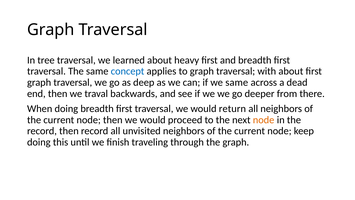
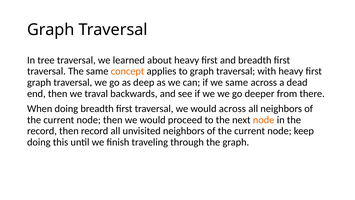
concept colour: blue -> orange (128, 71)
with about: about -> heavy (291, 71)
would return: return -> across (232, 108)
